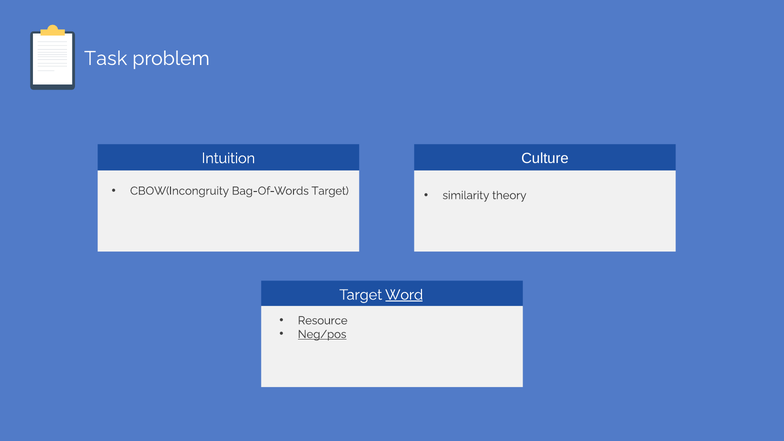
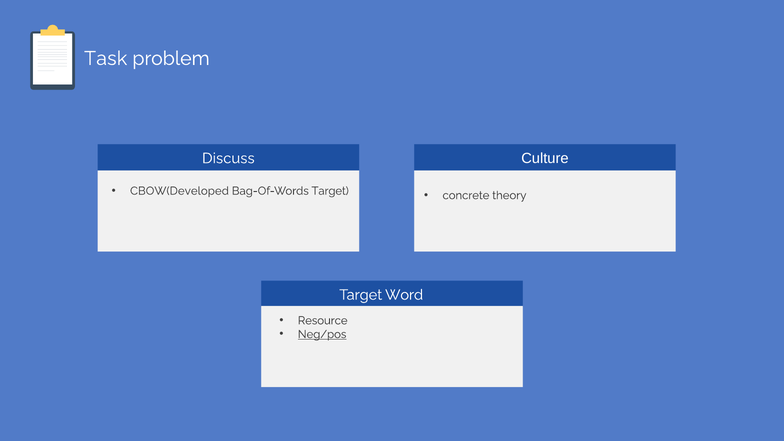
Intuition: Intuition -> Discuss (228, 158)
CBOW(Incongruity: CBOW(Incongruity -> CBOW(Developed (179, 191)
similarity: similarity -> concrete (466, 195)
Word underline: present -> none (404, 295)
